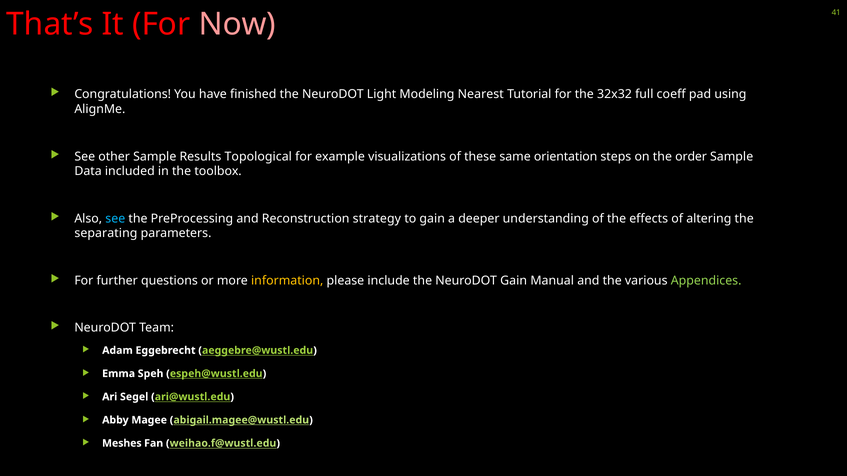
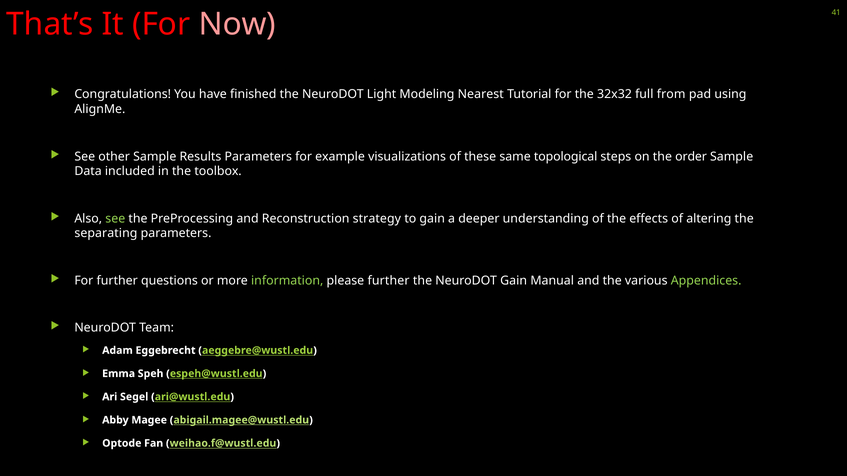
coeff: coeff -> from (671, 94)
Results Topological: Topological -> Parameters (258, 157)
orientation: orientation -> topological (566, 157)
see colour: light blue -> light green (115, 219)
information colour: yellow -> light green (287, 281)
please include: include -> further (389, 281)
Meshes: Meshes -> Optode (122, 444)
